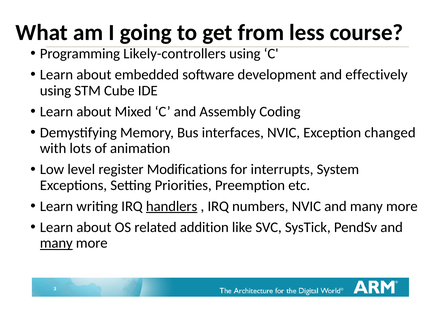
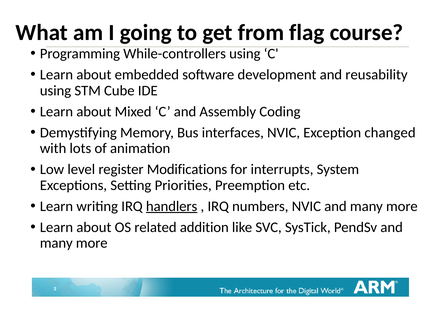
less: less -> flag (307, 33)
Likely-controllers: Likely-controllers -> While-controllers (175, 54)
effectively: effectively -> reusability (376, 75)
many underline: present -> none (56, 244)
